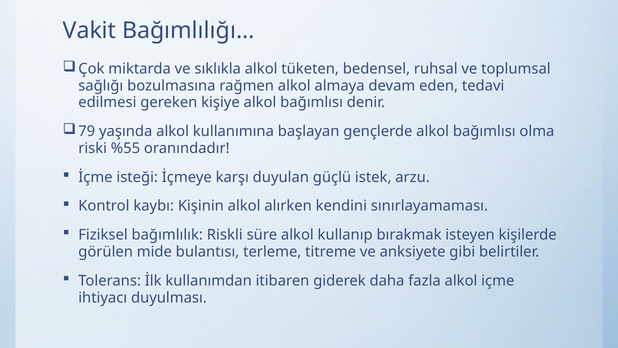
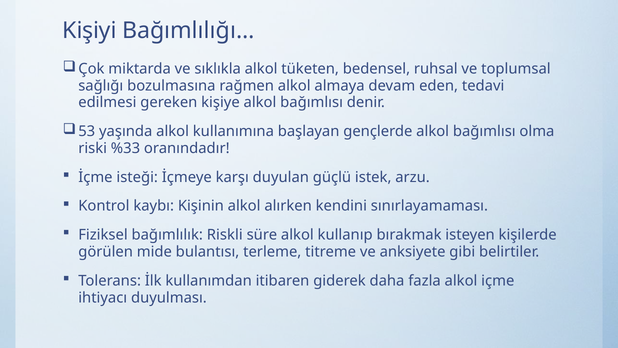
Vakit: Vakit -> Kişiyi (90, 31)
79: 79 -> 53 (87, 131)
%55: %55 -> %33 (125, 148)
